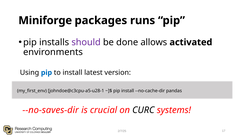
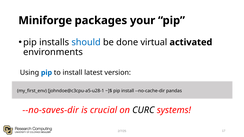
runs: runs -> your (143, 20)
should colour: purple -> blue (86, 42)
allows: allows -> virtual (154, 42)
